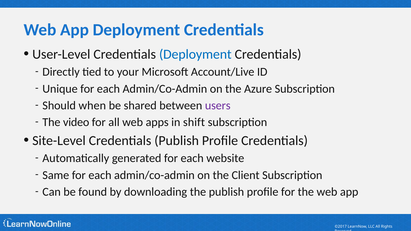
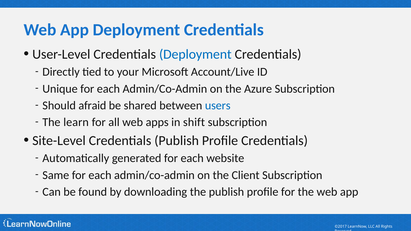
when: when -> afraid (92, 106)
users colour: purple -> blue (218, 106)
video: video -> learn (76, 122)
